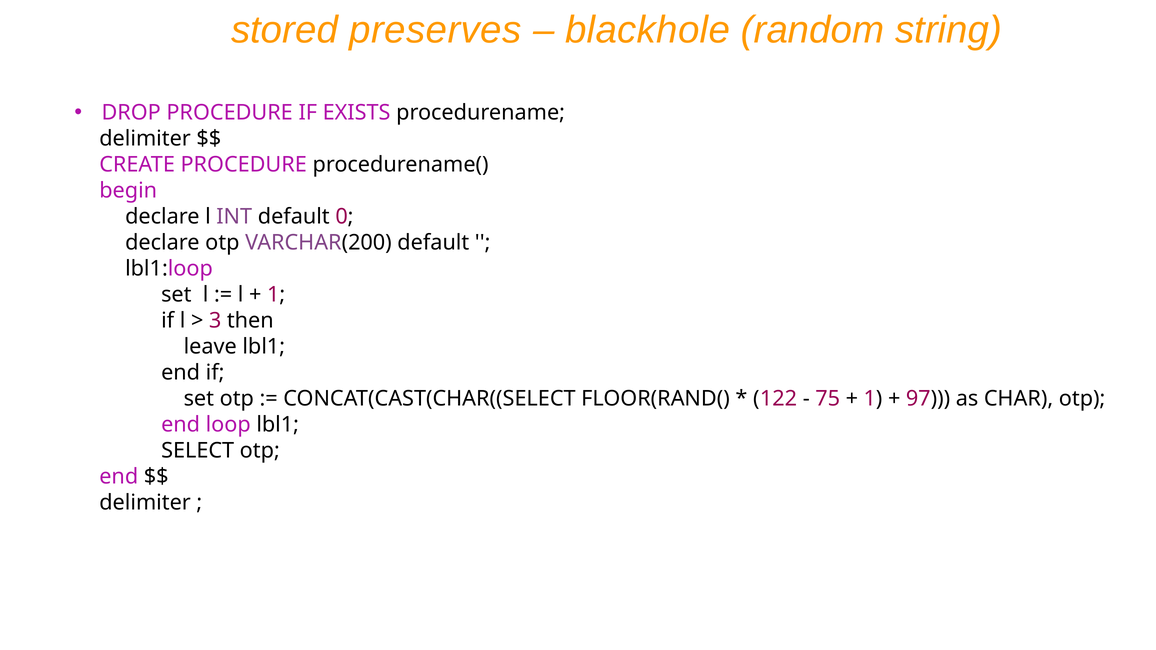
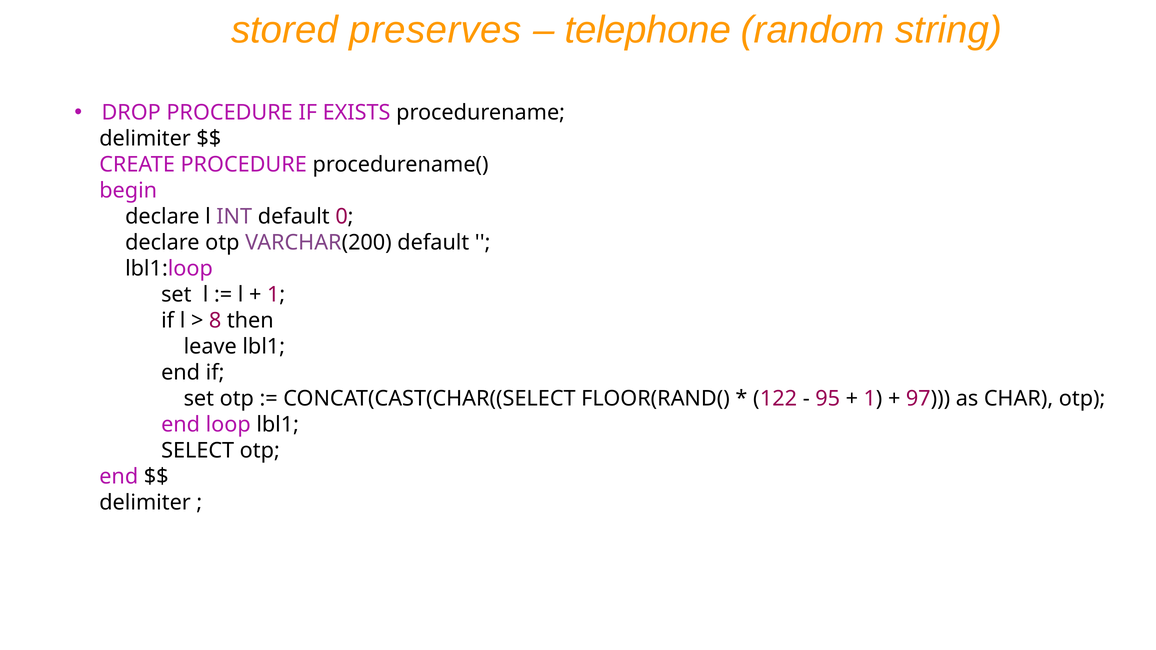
blackhole: blackhole -> telephone (648, 30)
3: 3 -> 8 (215, 321)
75: 75 -> 95 (828, 399)
